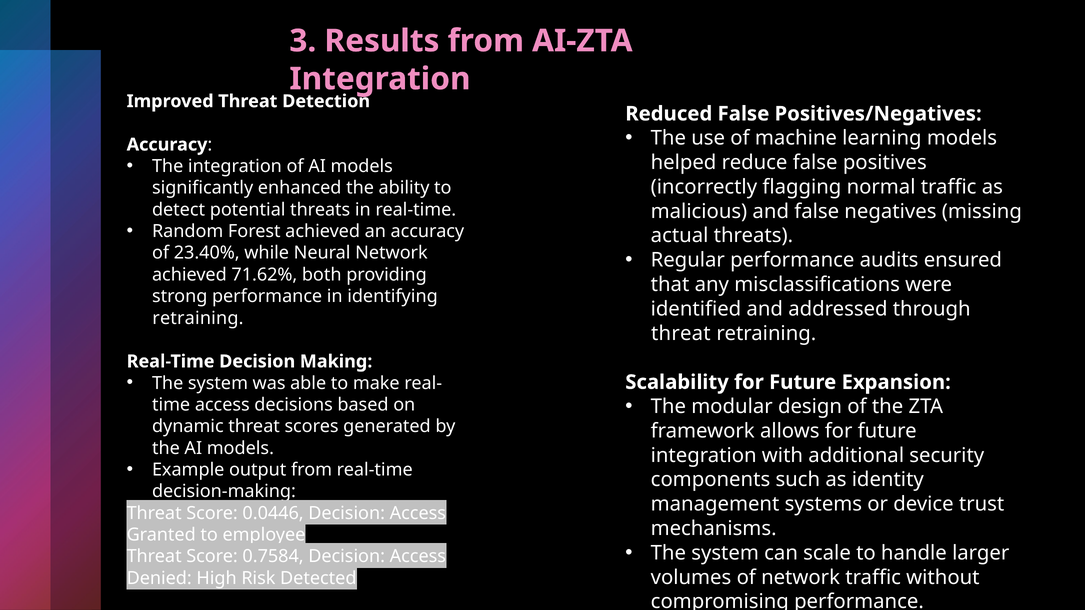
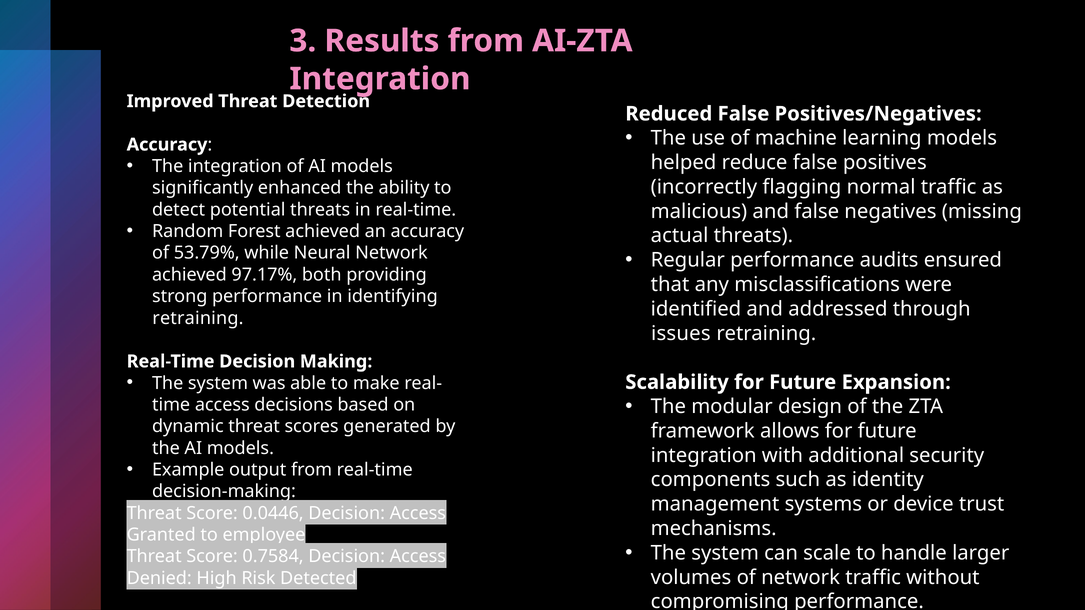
23.40%: 23.40% -> 53.79% (207, 253)
71.62%: 71.62% -> 97.17% (264, 275)
threat: threat -> issues (681, 334)
